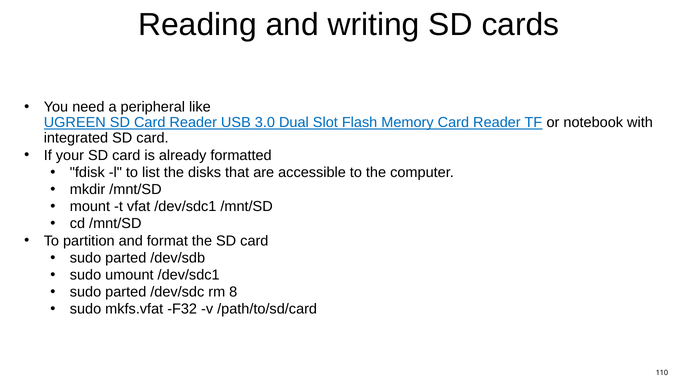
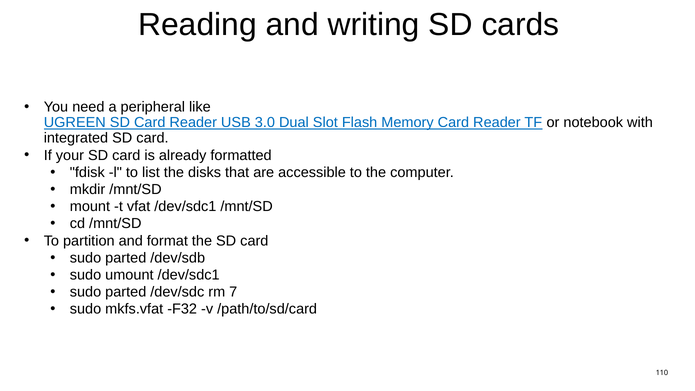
8: 8 -> 7 (233, 292)
